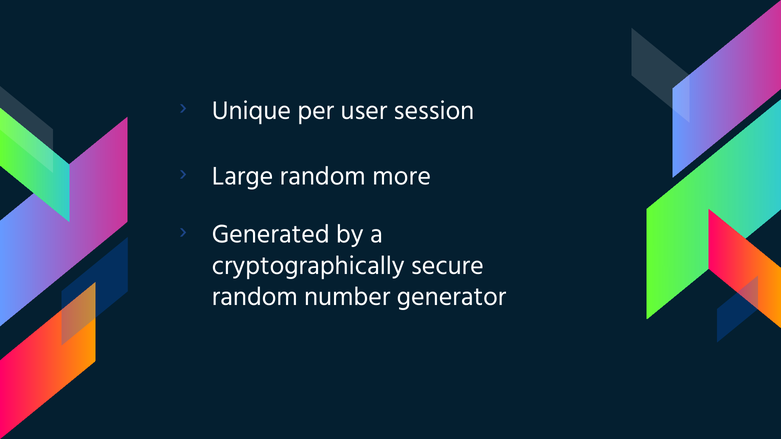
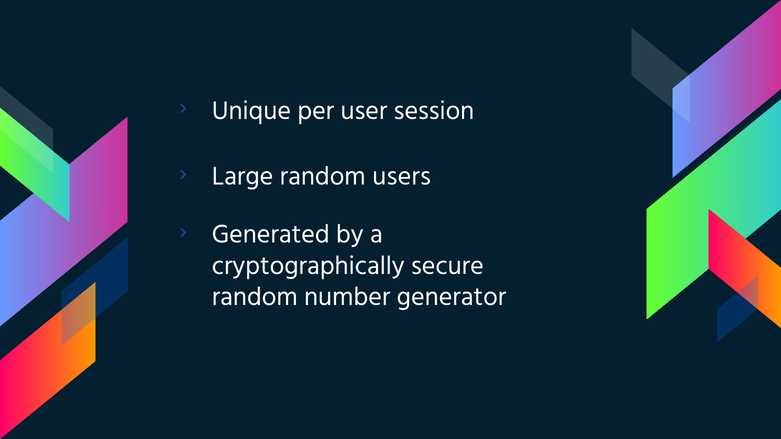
more: more -> users (402, 176)
